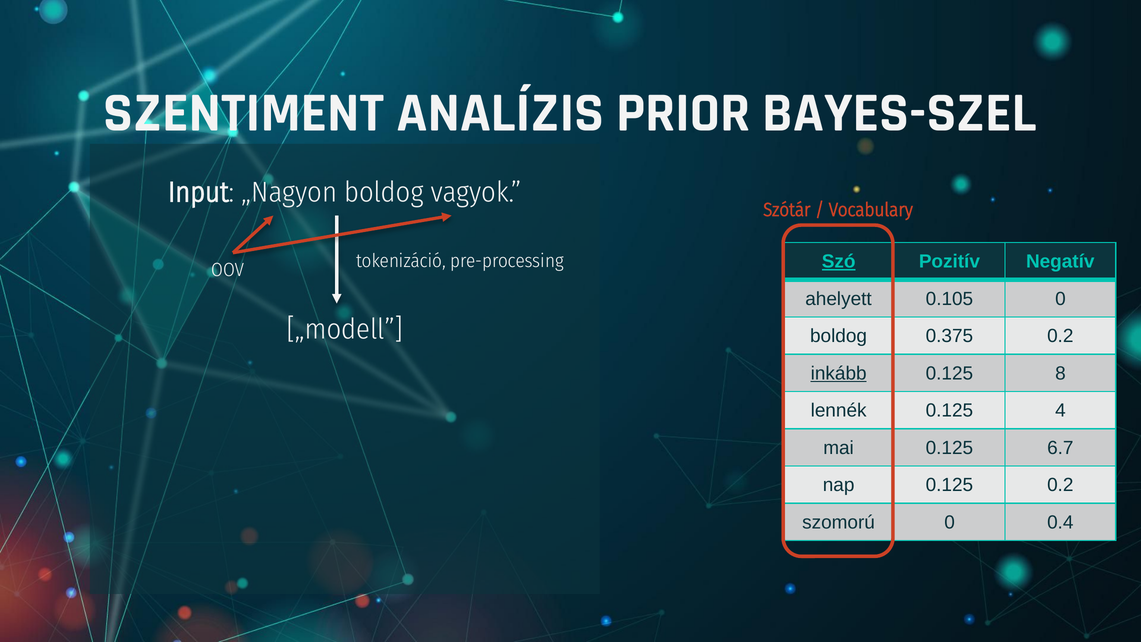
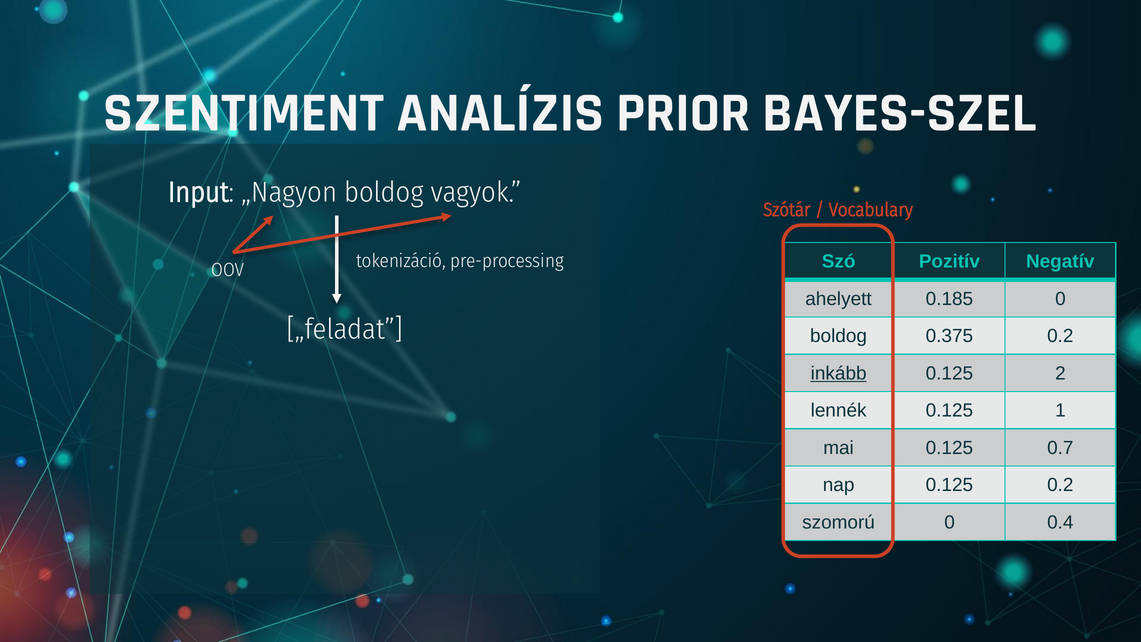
Szó underline: present -> none (839, 261)
0.105: 0.105 -> 0.185 (949, 299)
„modell: „modell -> „feladat (345, 329)
8: 8 -> 2 (1060, 373)
4: 4 -> 1 (1060, 410)
6.7: 6.7 -> 0.7 (1060, 448)
